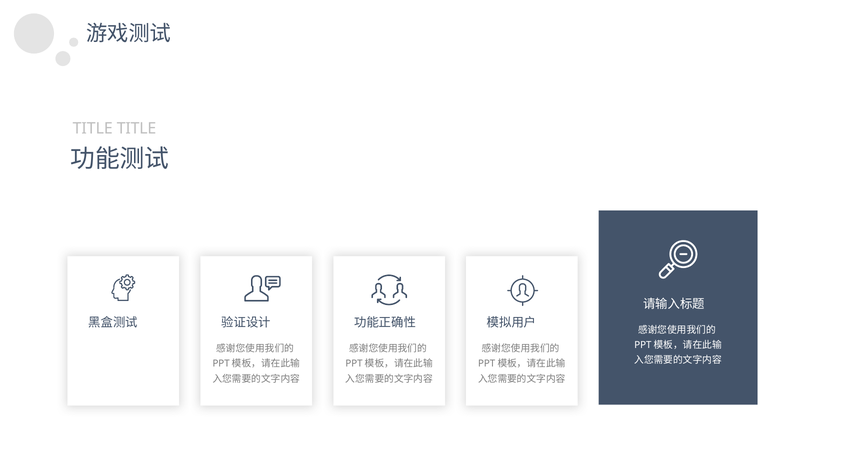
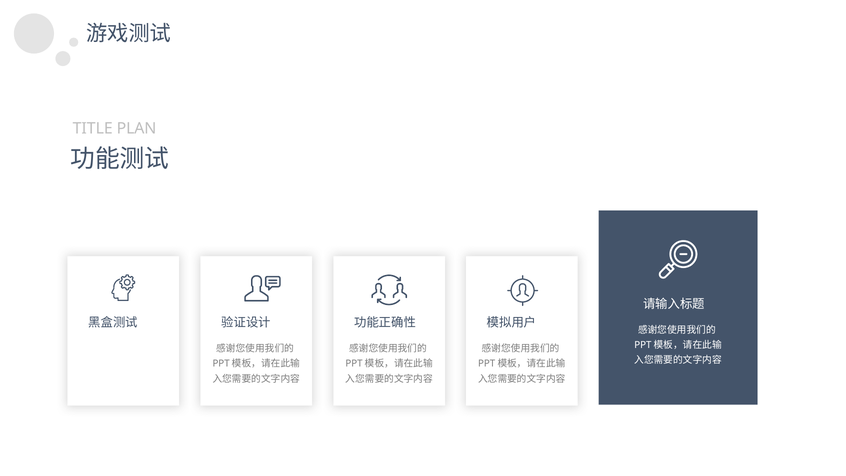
TITLE TITLE: TITLE -> PLAN (137, 128)
